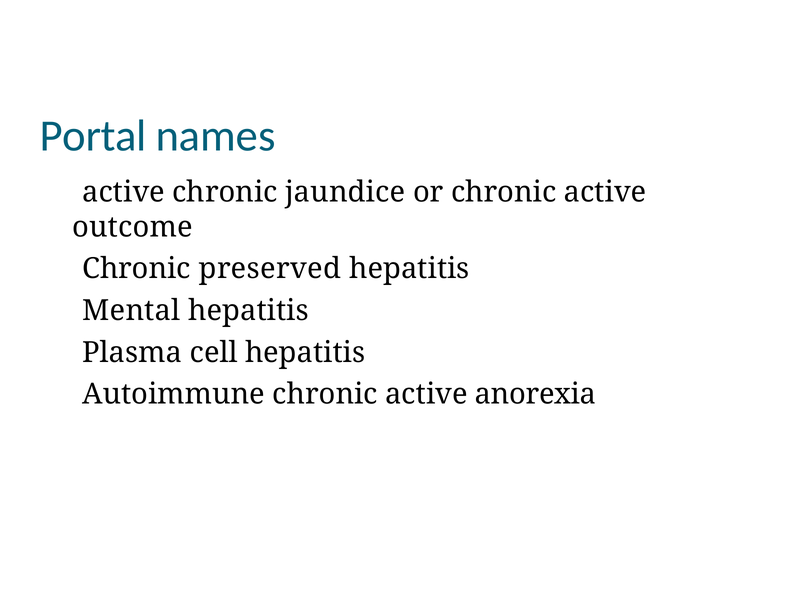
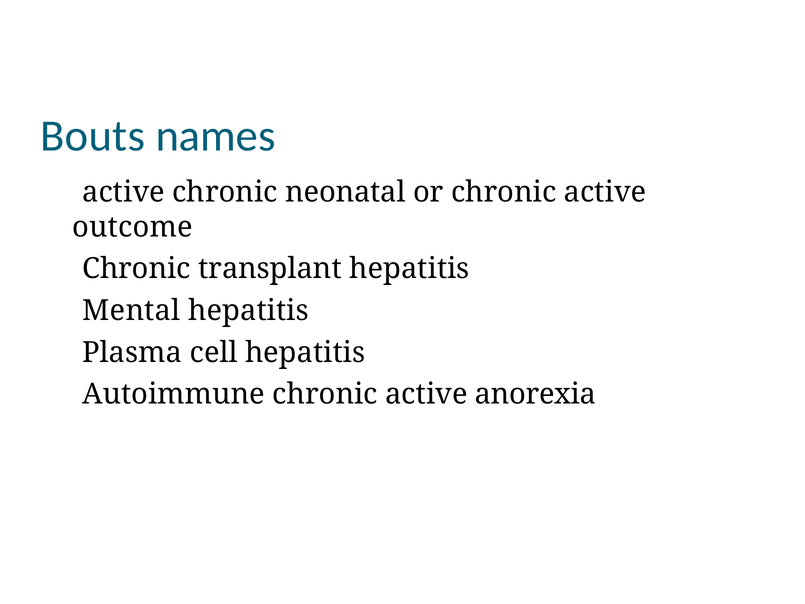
Portal: Portal -> Bouts (93, 136)
jaundice: jaundice -> neonatal (345, 192)
preserved: preserved -> transplant (270, 269)
